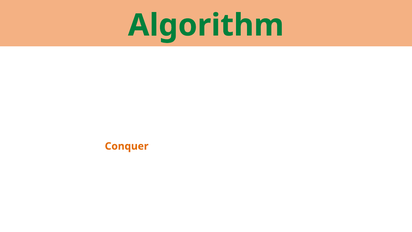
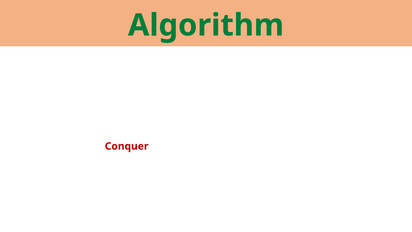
Conquer colour: orange -> red (127, 146)
